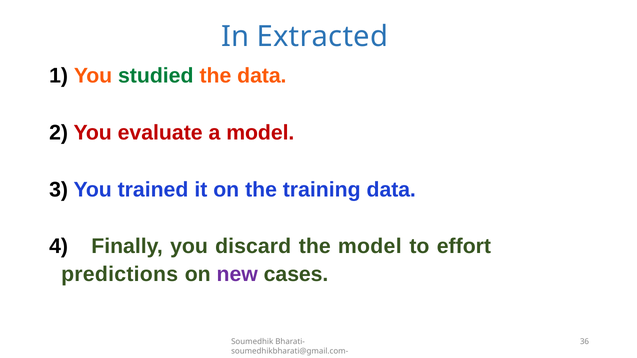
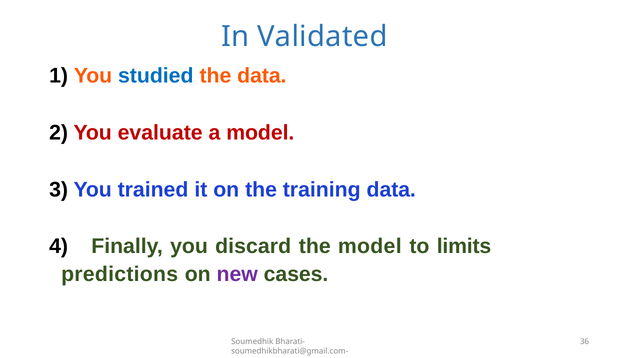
Extracted: Extracted -> Validated (322, 37)
studied colour: green -> blue (156, 76)
effort: effort -> limits (464, 247)
